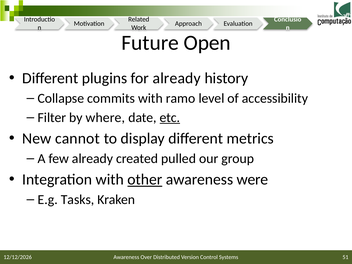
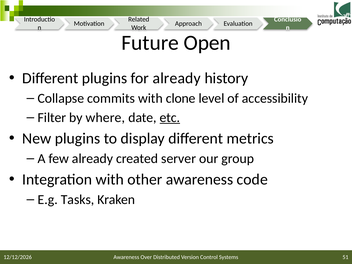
ramo: ramo -> clone (181, 98)
New cannot: cannot -> plugins (78, 138)
pulled: pulled -> server (179, 159)
other underline: present -> none (145, 180)
were: were -> code (252, 180)
